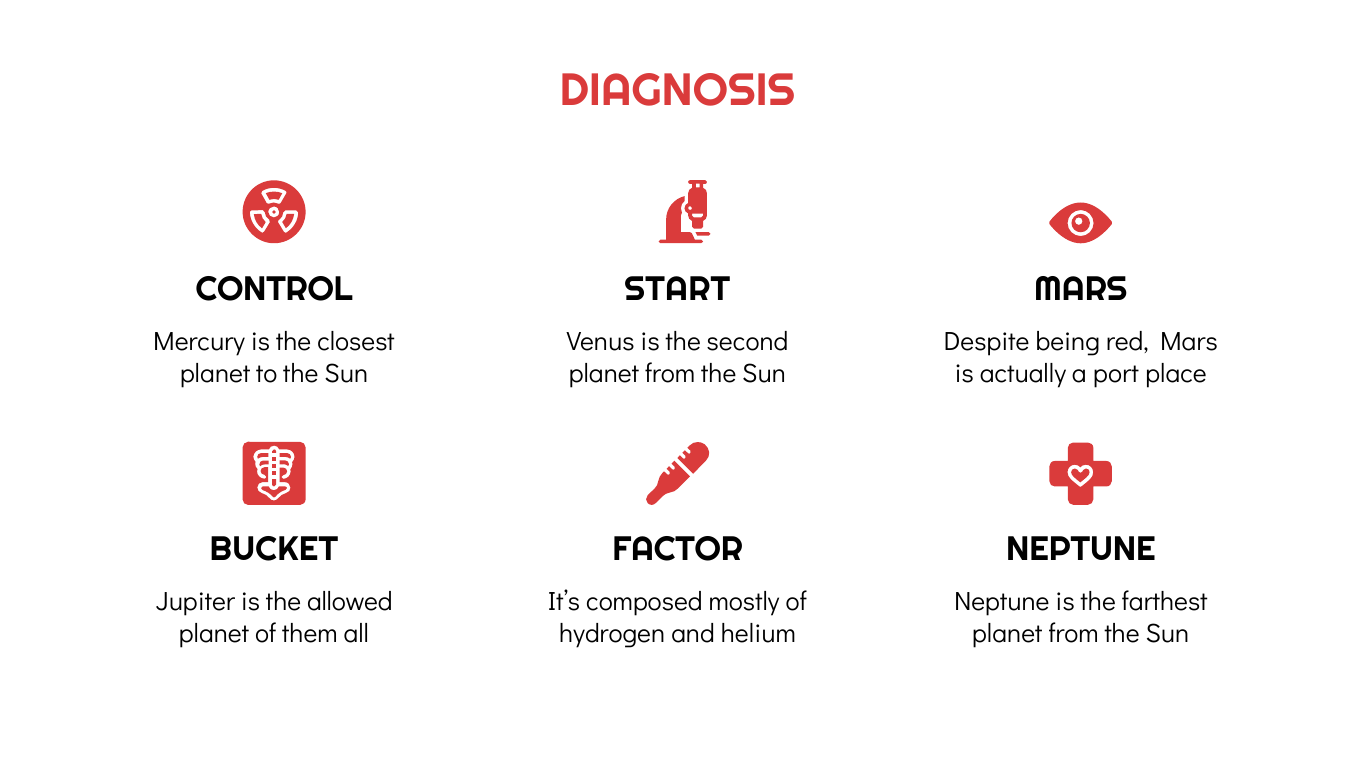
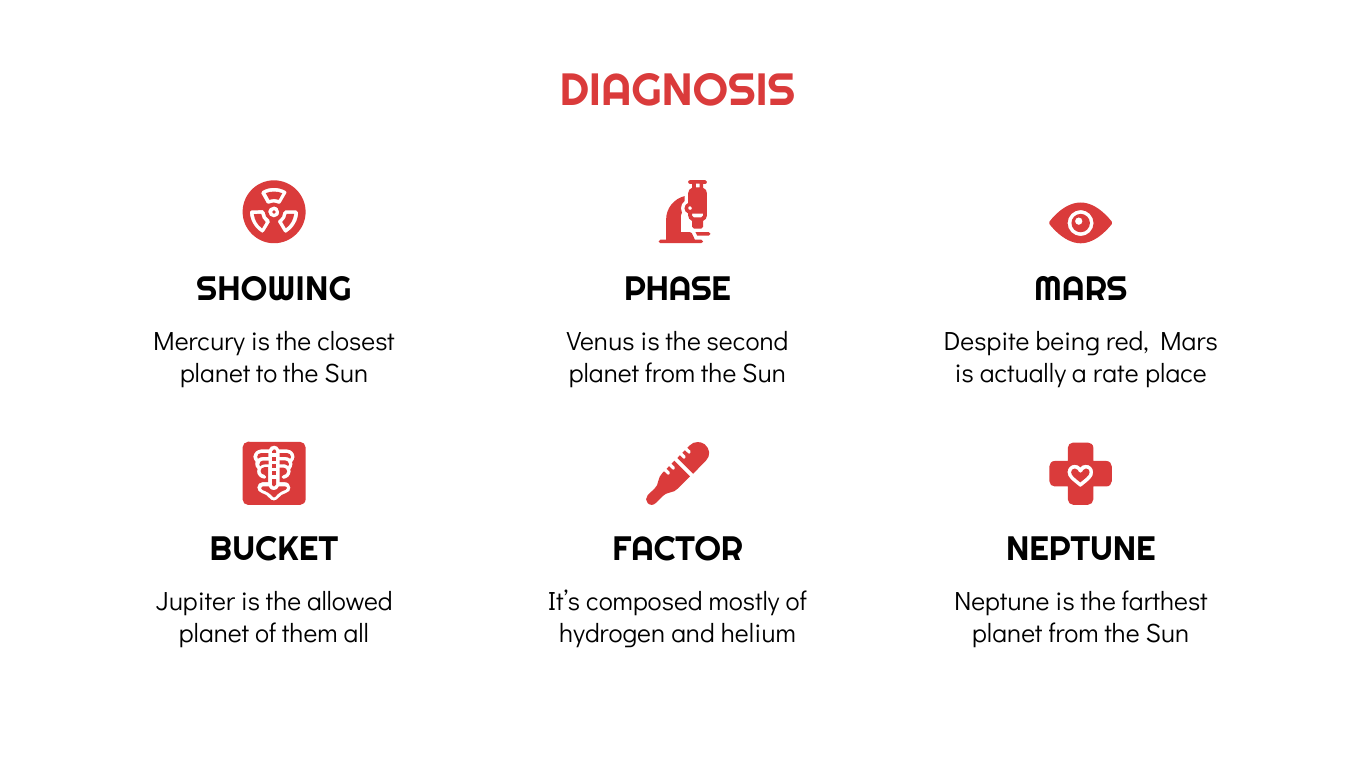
CONTROL: CONTROL -> SHOWING (274, 289)
START: START -> PHASE (678, 289)
port: port -> rate (1116, 374)
